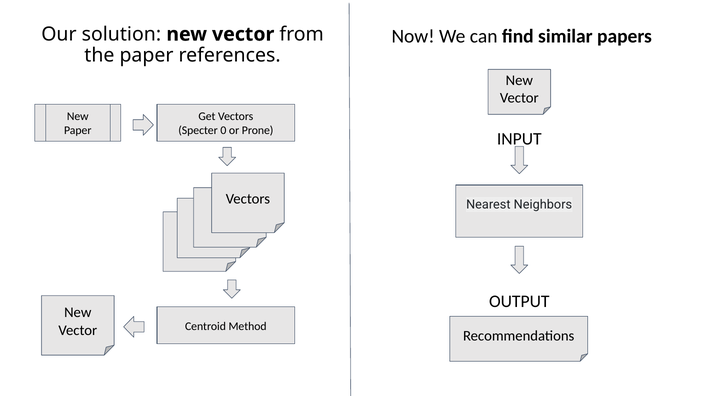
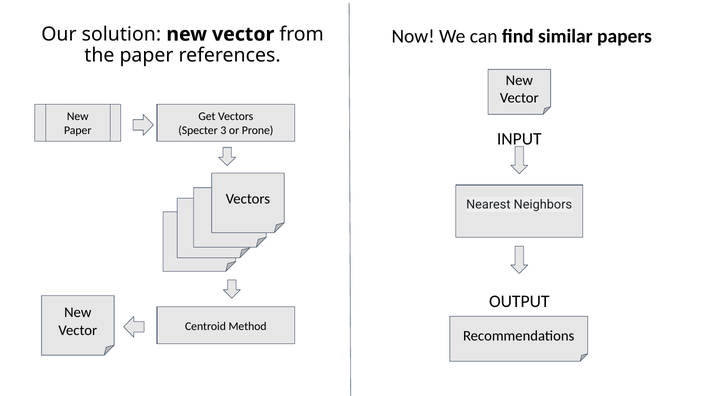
0: 0 -> 3 (223, 130)
